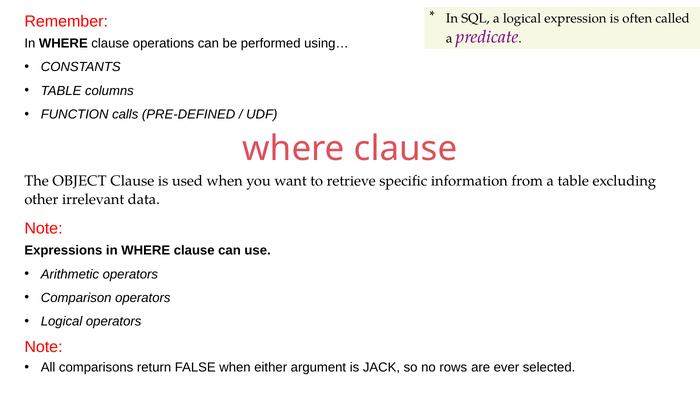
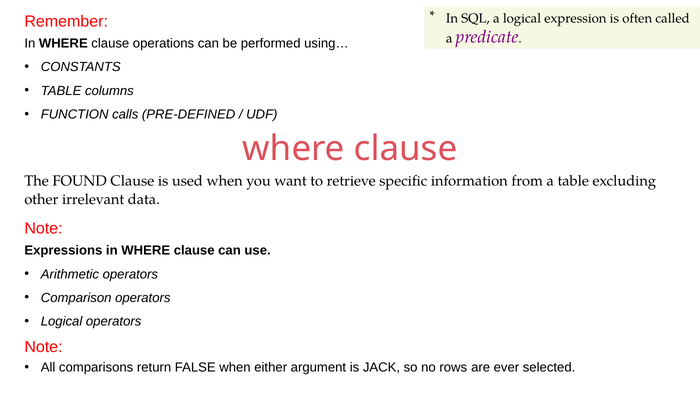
OBJECT: OBJECT -> FOUND (80, 181)
